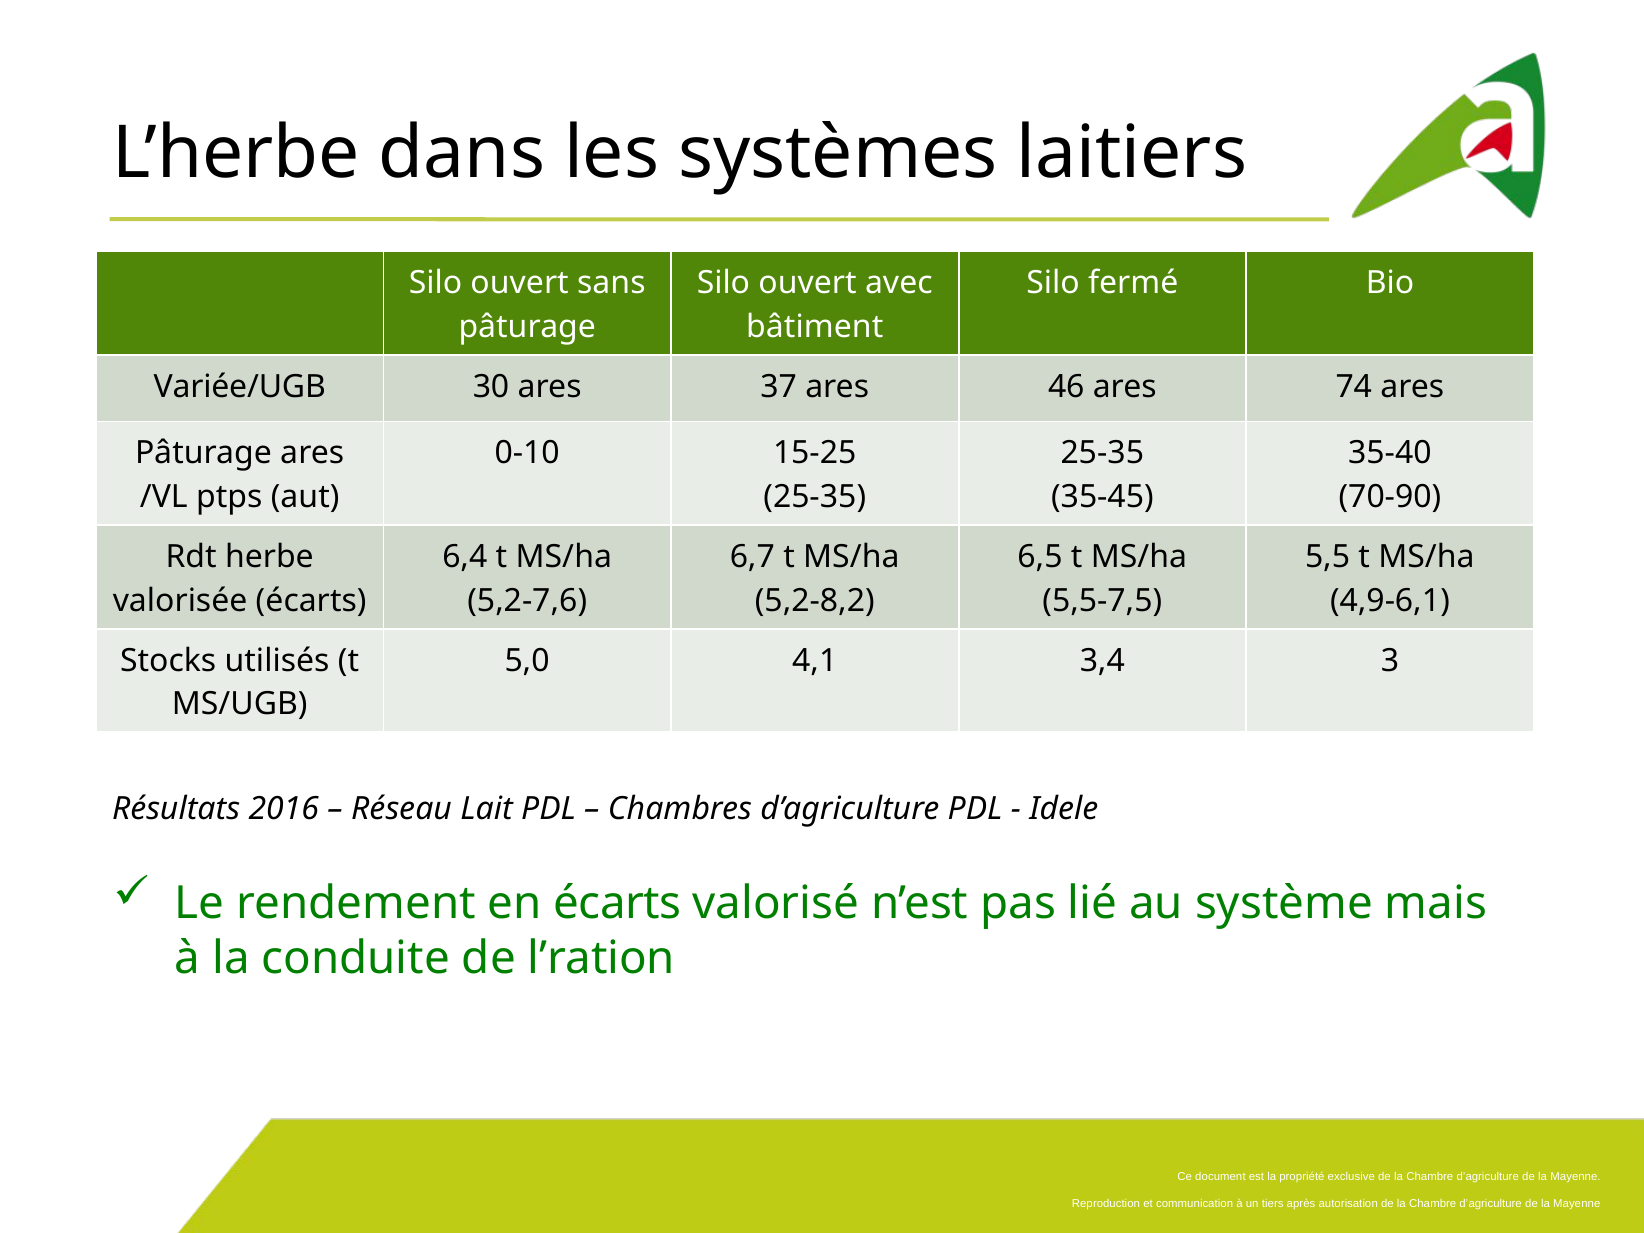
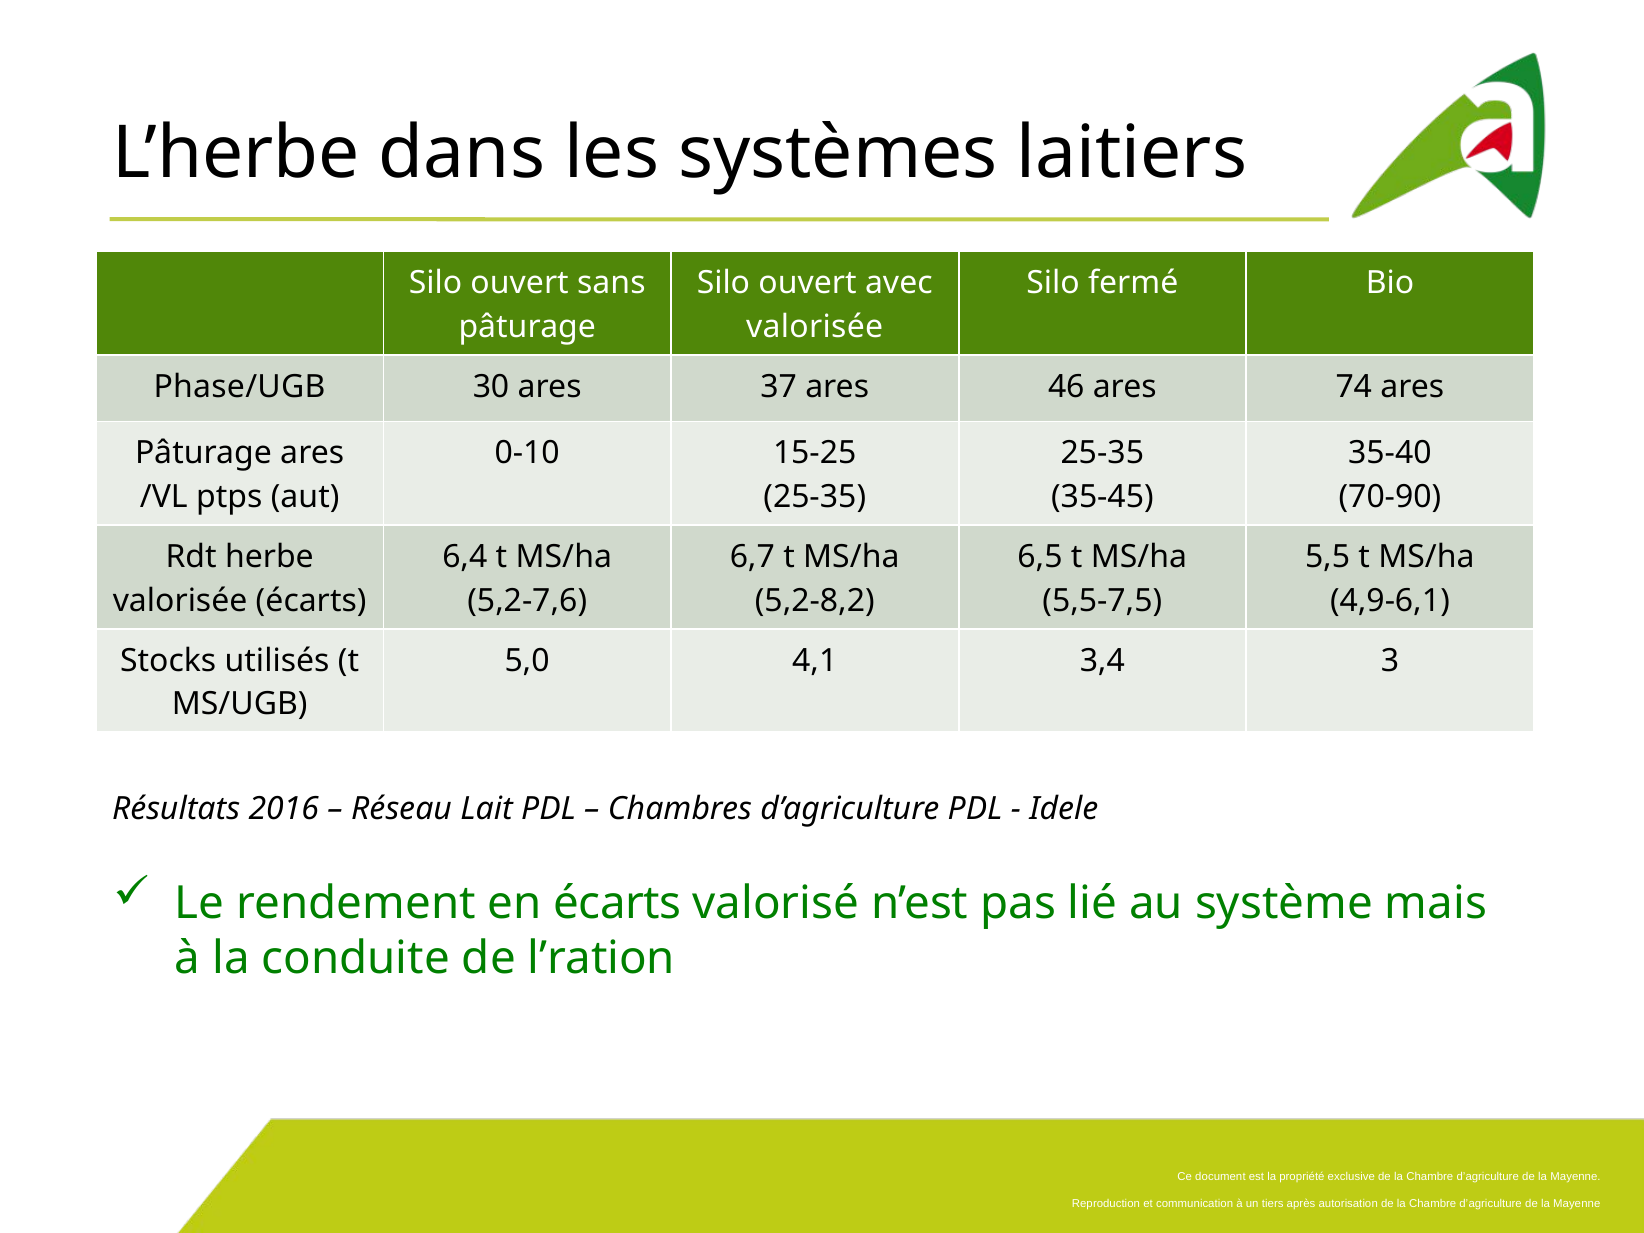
bâtiment: bâtiment -> valorisée (815, 327)
Variée/UGB: Variée/UGB -> Phase/UGB (239, 387)
